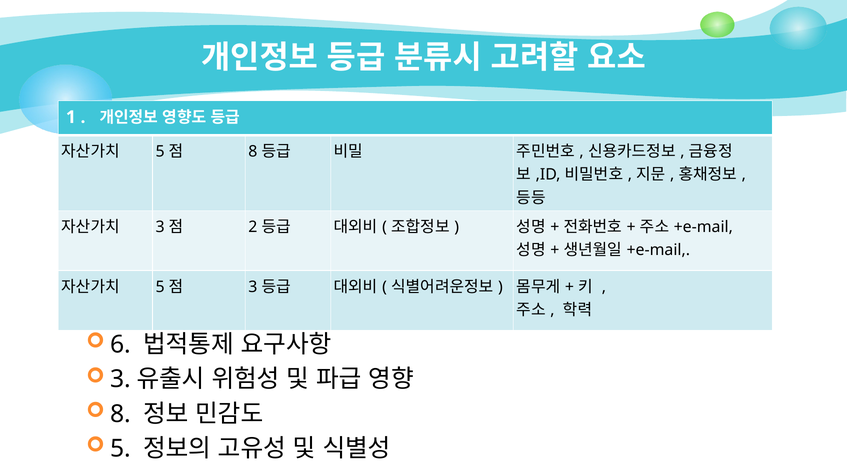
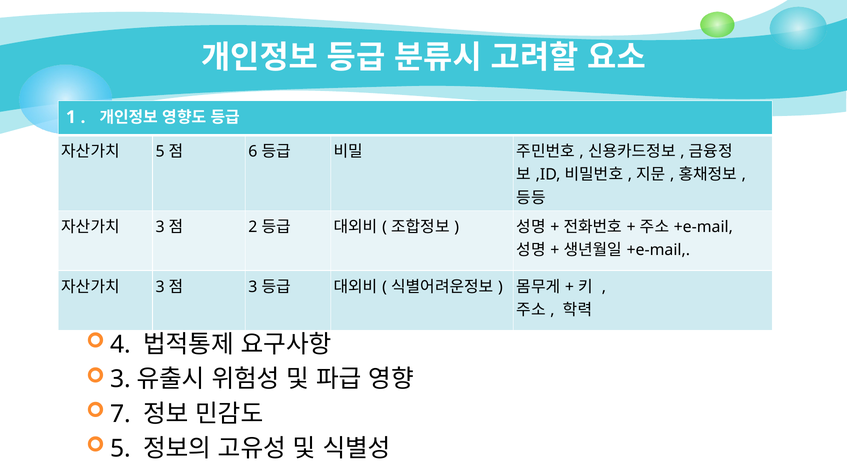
8: 8 -> 6 (253, 152)
5: 5 -> 3 (160, 287)
6: 6 -> 4 (120, 345)
8: 8 -> 7 (120, 414)
